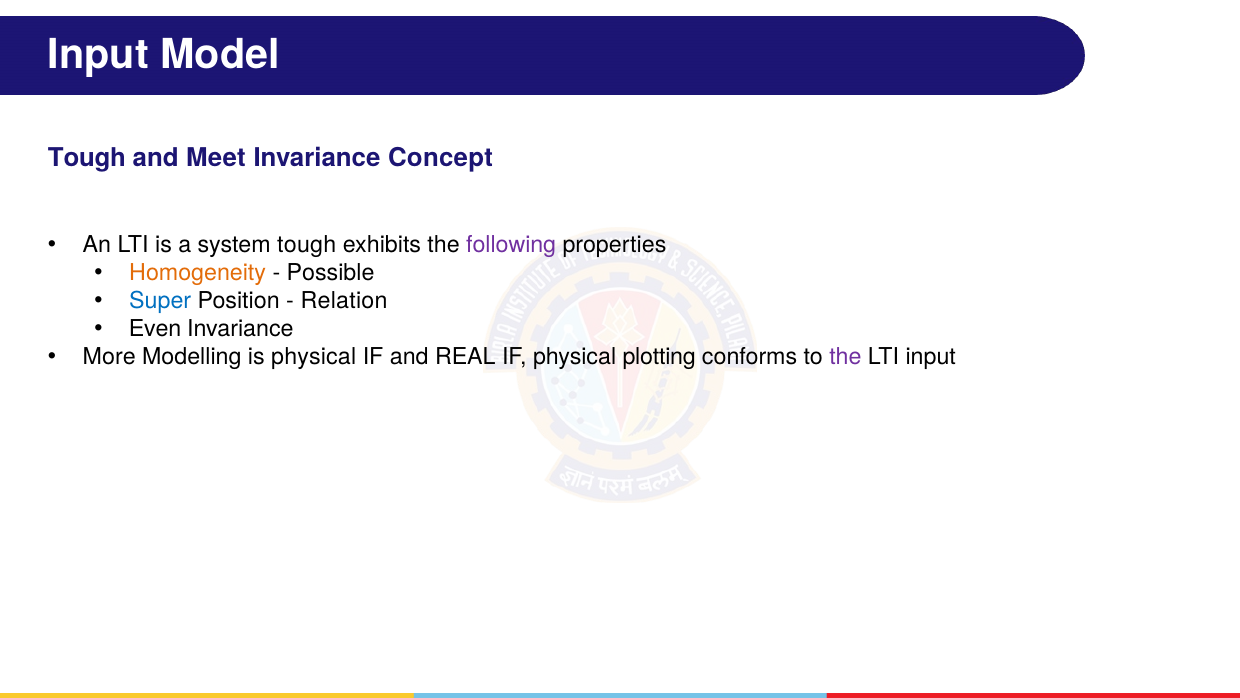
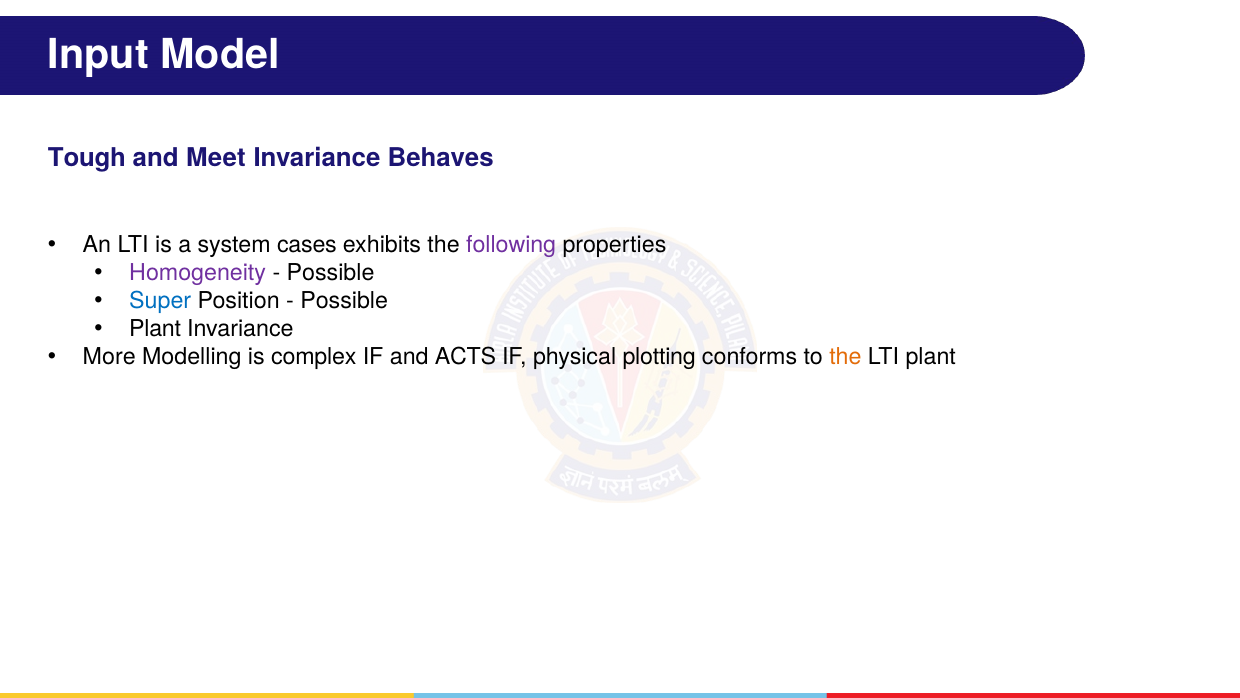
Concept: Concept -> Behaves (441, 158)
system tough: tough -> cases (307, 245)
Homogeneity colour: orange -> purple (198, 273)
Relation: Relation -> Possible (344, 301)
Even: Even -> Plant (155, 329)
is physical: physical -> complex (314, 356)
REAL: REAL -> ACTS (465, 356)
the colour: purple -> orange (845, 356)
LTI input: input -> plant (931, 356)
